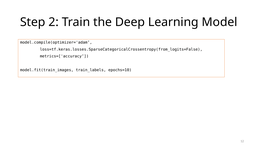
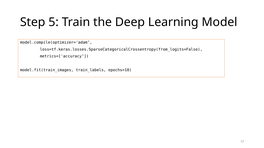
2: 2 -> 5 (54, 22)
